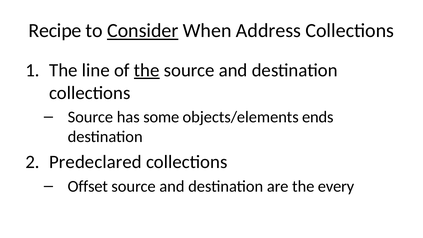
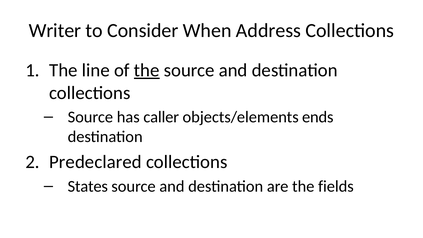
Recipe: Recipe -> Writer (55, 31)
Consider underline: present -> none (143, 31)
some: some -> caller (161, 117)
Offset: Offset -> States (88, 186)
every: every -> fields (336, 186)
